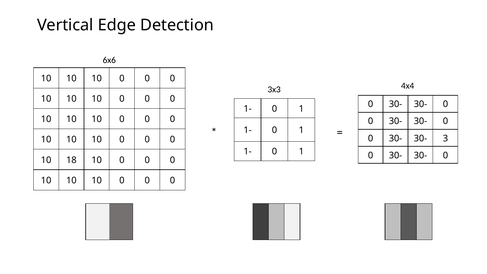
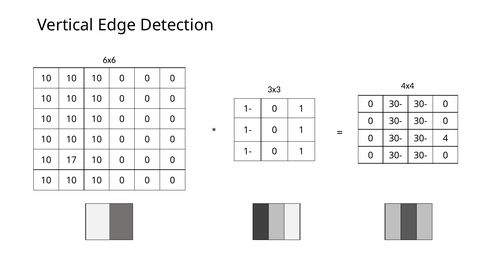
3: 3 -> 4 (445, 138)
18: 18 -> 17 (71, 160)
